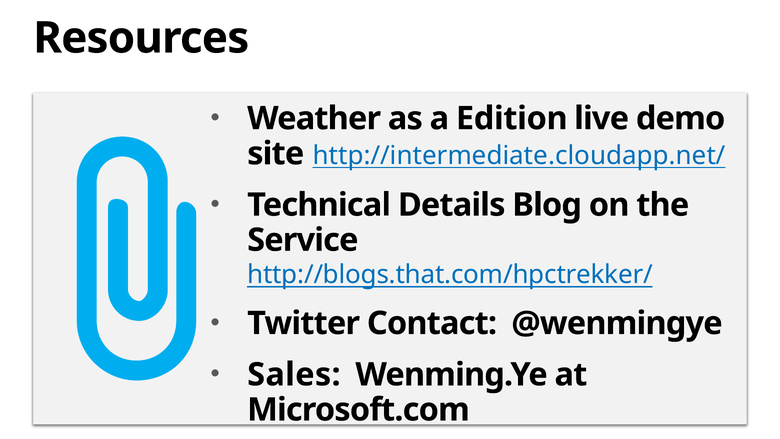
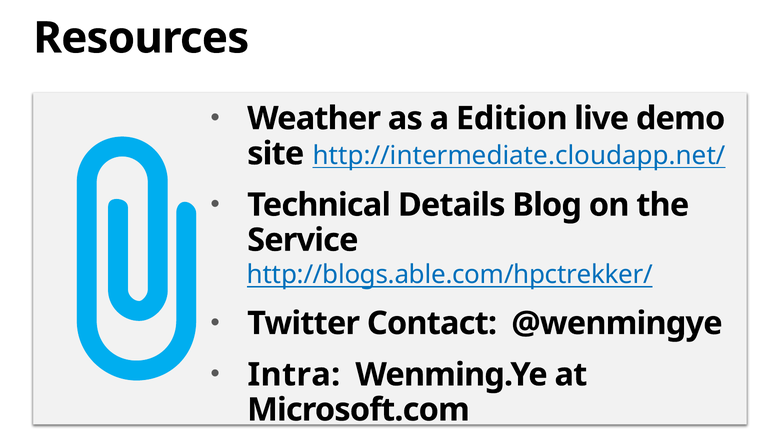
http://blogs.that.com/hpctrekker/: http://blogs.that.com/hpctrekker/ -> http://blogs.able.com/hpctrekker/ (450, 275)
Sales: Sales -> Intra (294, 375)
